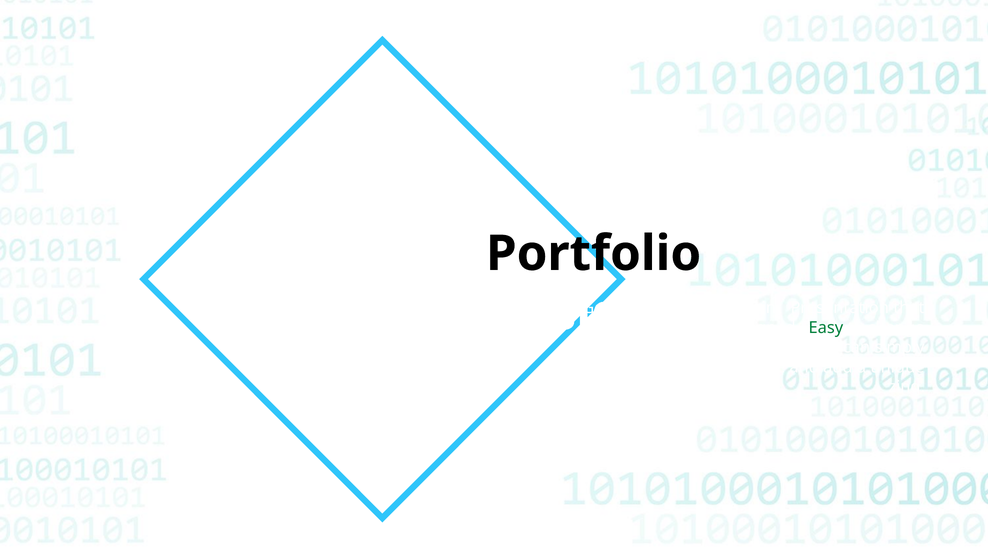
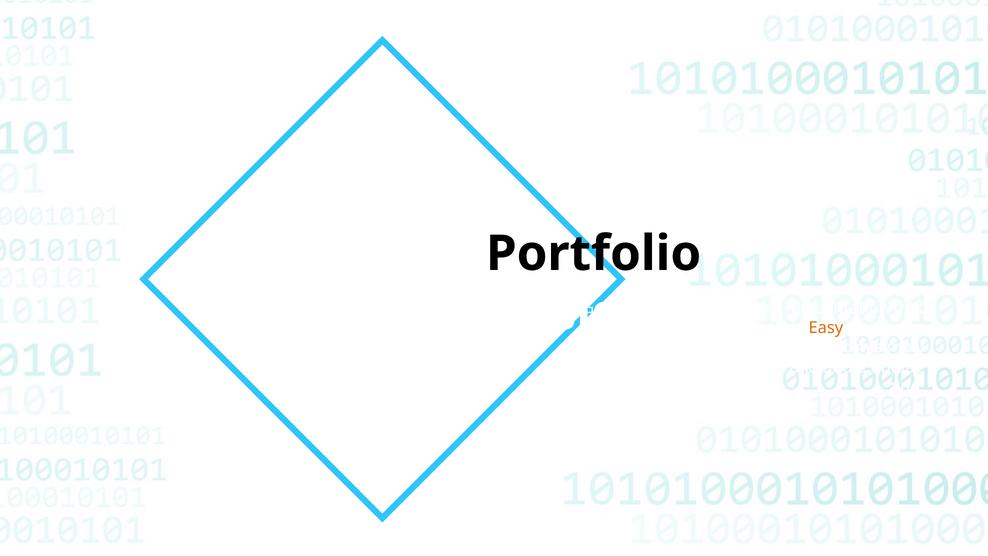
Easy colour: green -> orange (826, 327)
